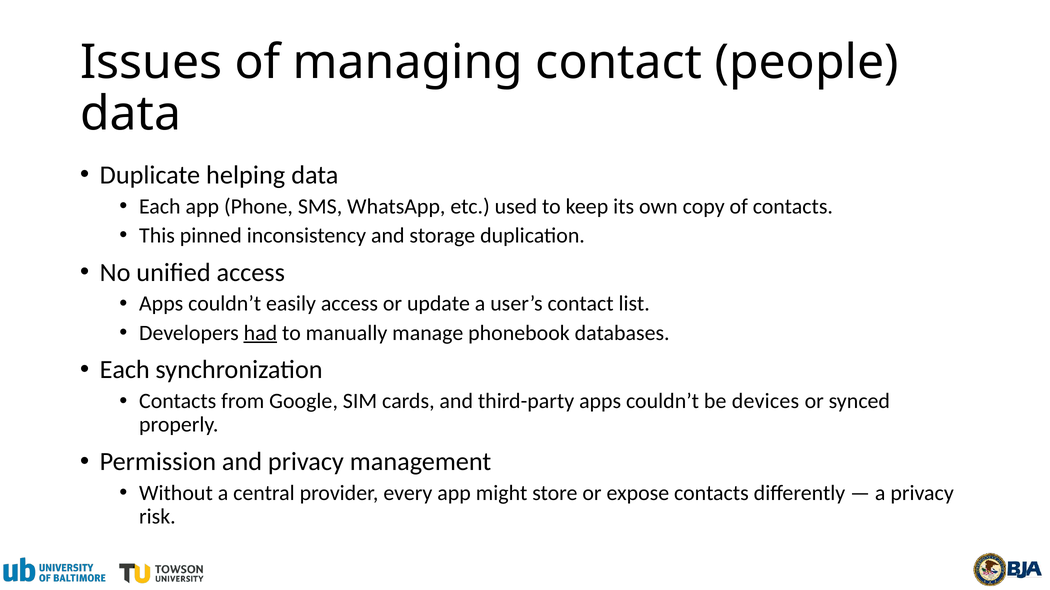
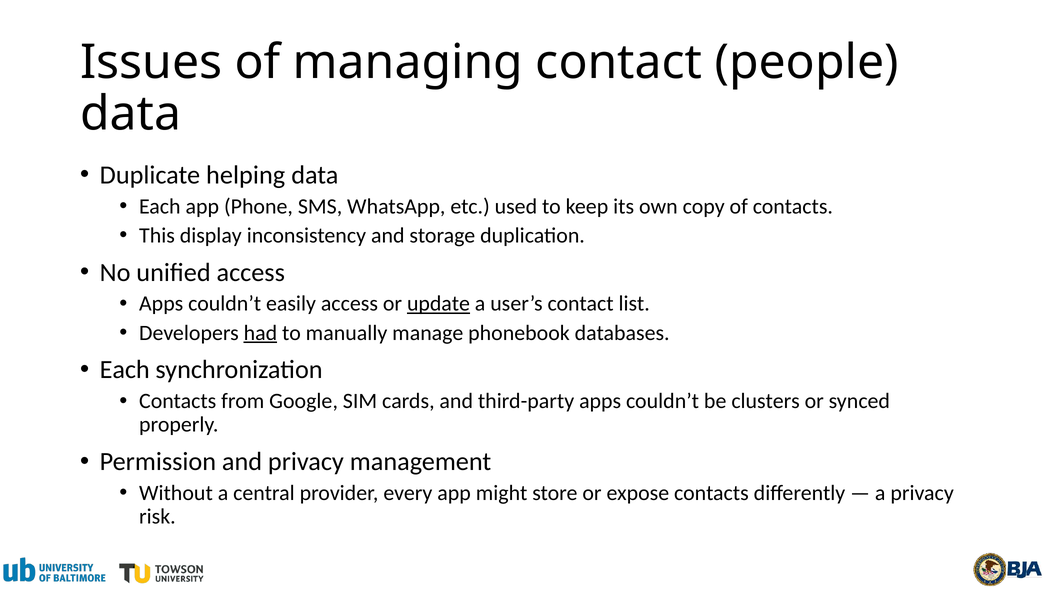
pinned: pinned -> display (211, 236)
update underline: none -> present (438, 304)
devices: devices -> clusters (766, 402)
